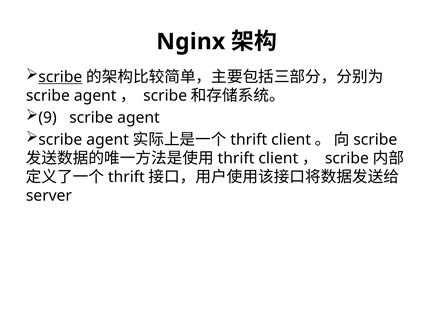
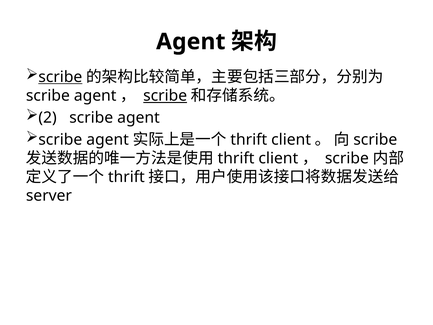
Nginx: Nginx -> Agent (191, 42)
scribe underline: none -> present (165, 96)
9: 9 -> 2 (48, 118)
